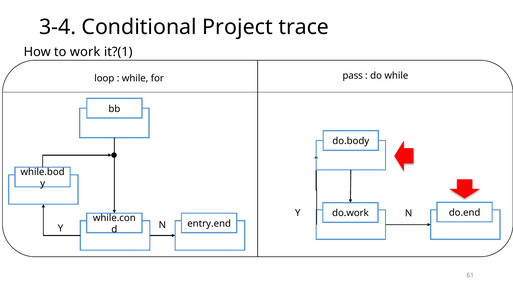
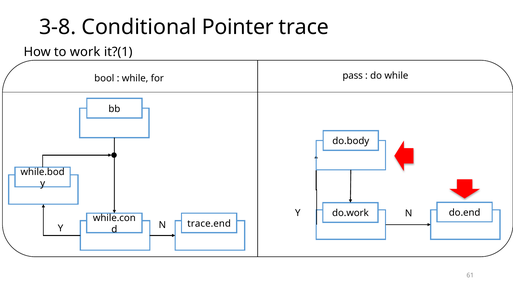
3-4: 3-4 -> 3-8 (58, 27)
Project: Project -> Pointer (238, 27)
loop: loop -> bool (104, 78)
entry.end: entry.end -> trace.end (209, 223)
